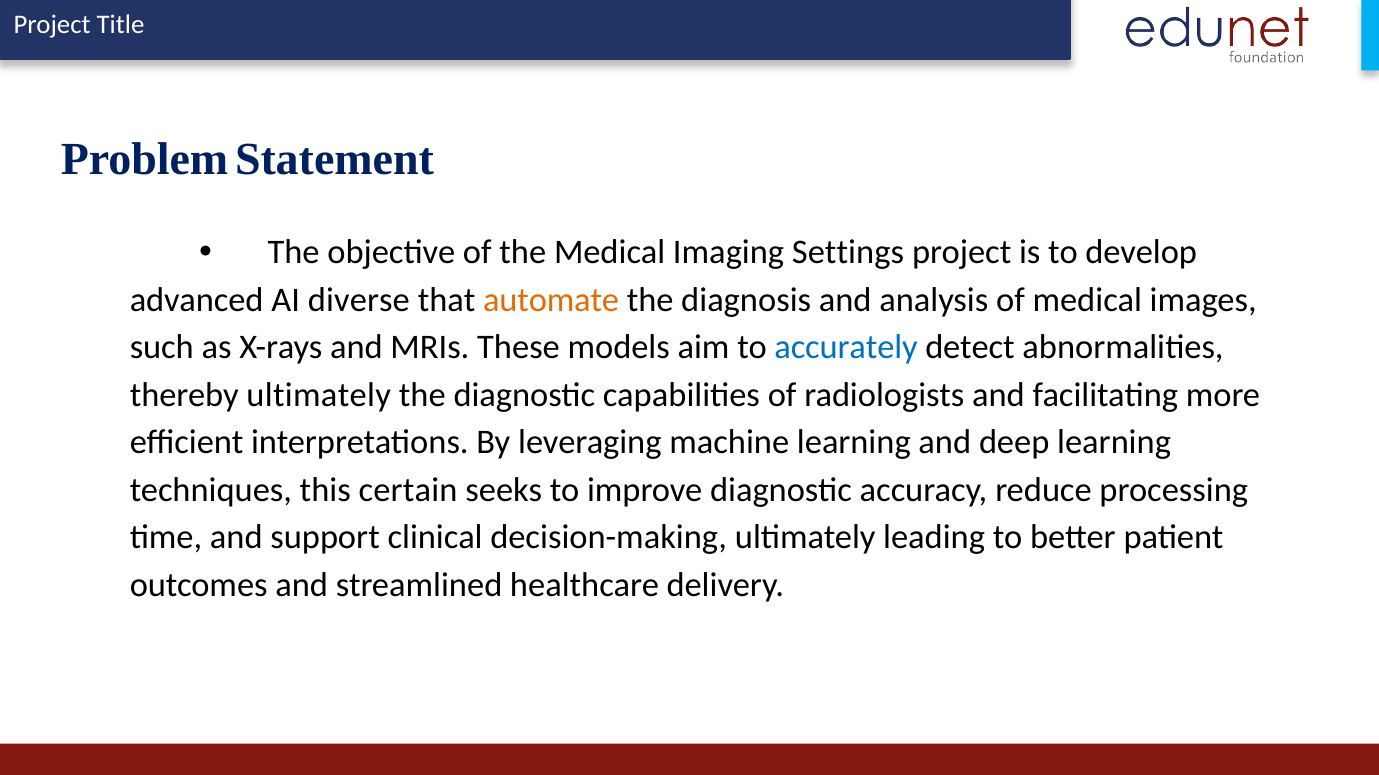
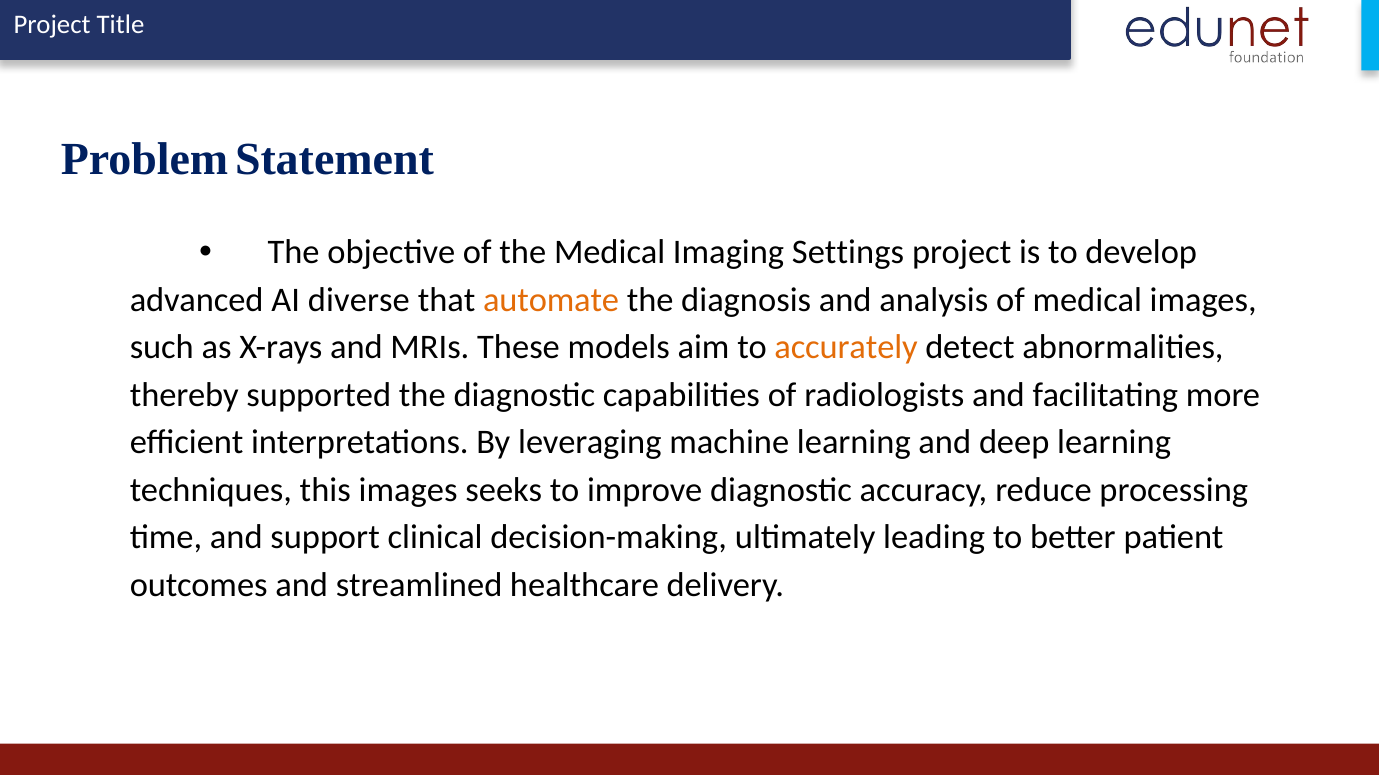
accurately colour: blue -> orange (846, 348)
thereby ultimately: ultimately -> supported (319, 395)
this certain: certain -> images (408, 490)
